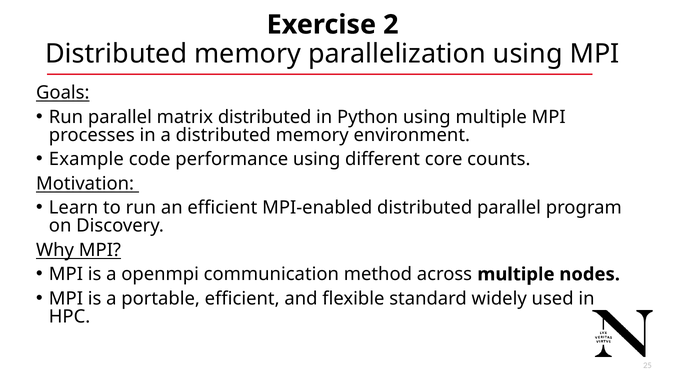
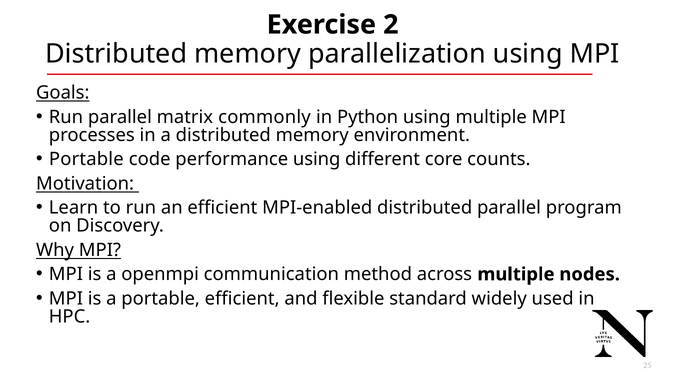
matrix distributed: distributed -> commonly (264, 117)
Example: Example -> Portable (86, 159)
